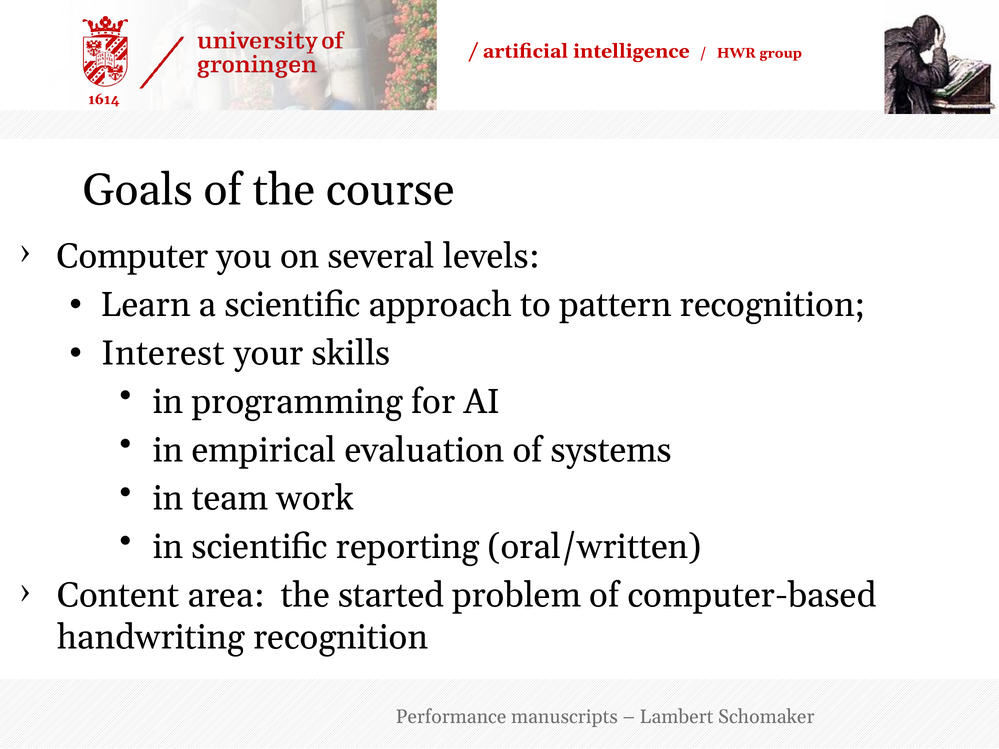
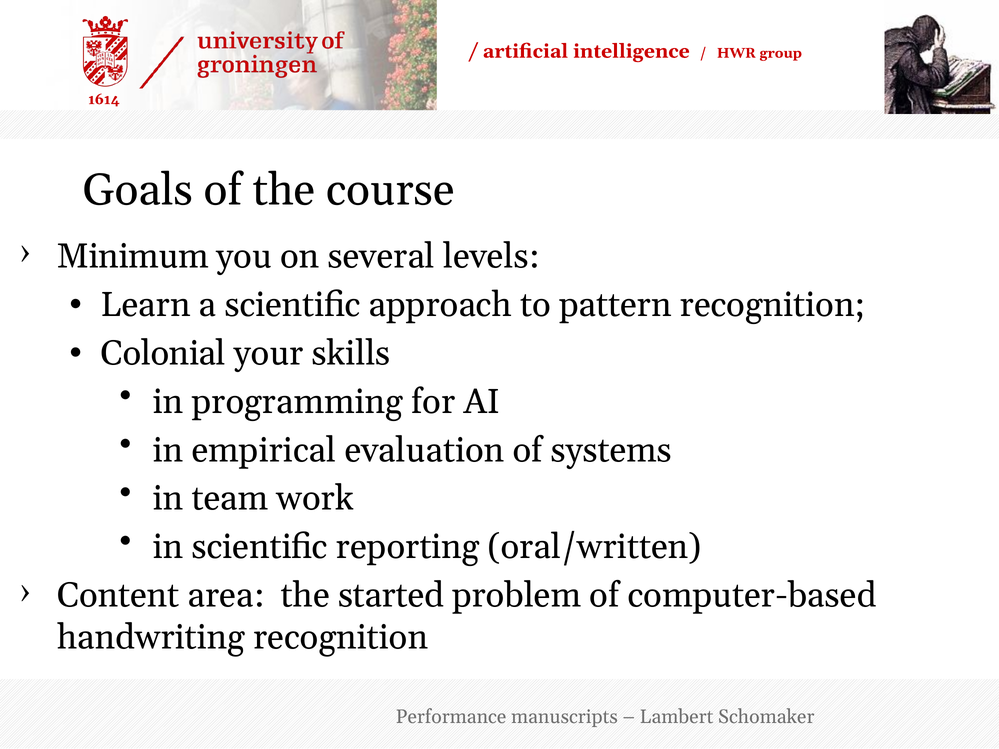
Computer: Computer -> Minimum (133, 256)
Interest: Interest -> Colonial (163, 353)
